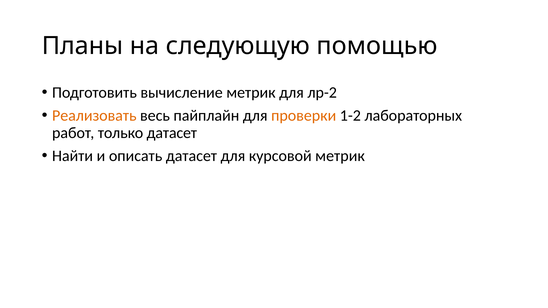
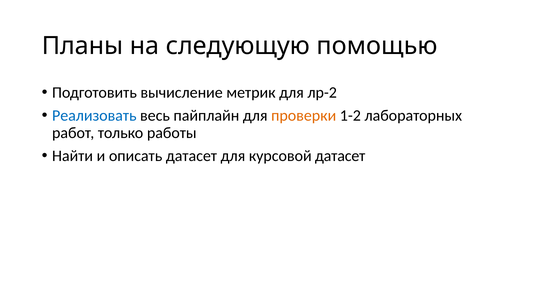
Реализовать colour: orange -> blue (94, 116)
только датасет: датасет -> работы (172, 133)
курсовой метрик: метрик -> датасет (340, 156)
